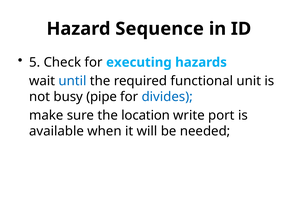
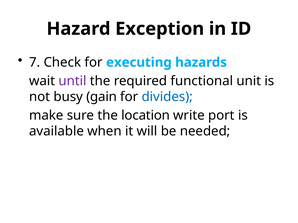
Sequence: Sequence -> Exception (160, 29)
5: 5 -> 7 (35, 63)
until colour: blue -> purple (73, 81)
pipe: pipe -> gain (102, 97)
